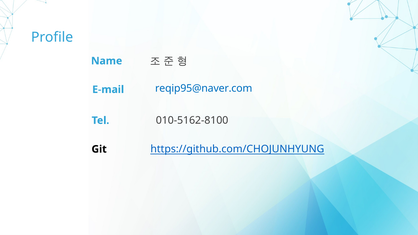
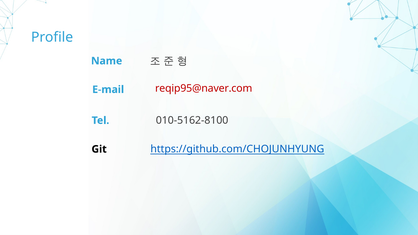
reqip95@naver.com colour: blue -> red (204, 88)
